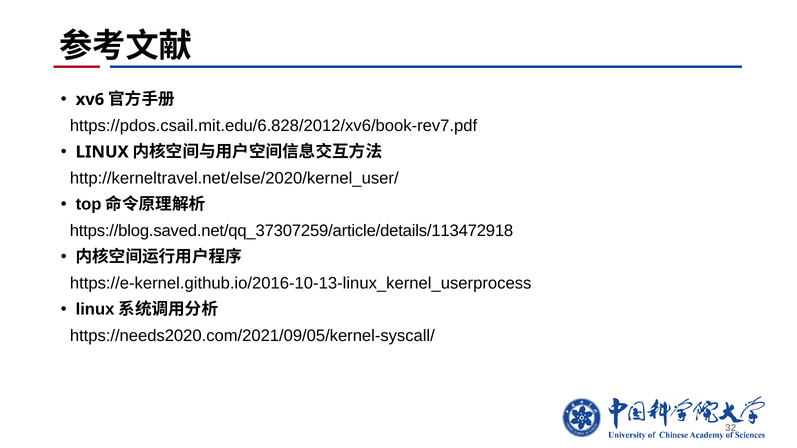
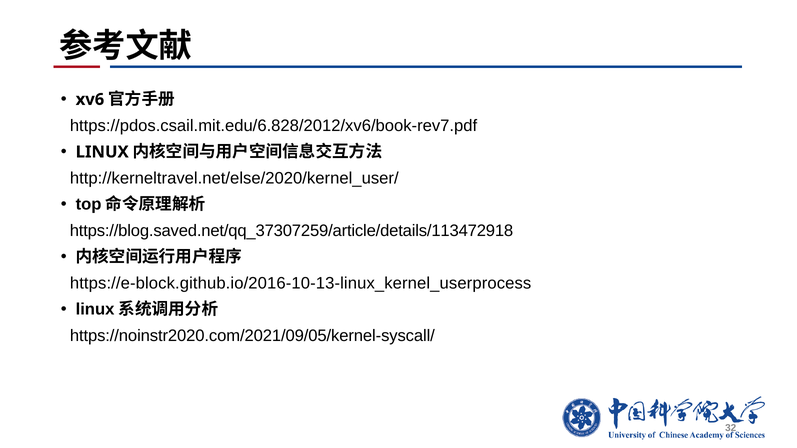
https://e-kernel.github.io/2016-10-13-linux_kernel_userprocess: https://e-kernel.github.io/2016-10-13-linux_kernel_userprocess -> https://e-block.github.io/2016-10-13-linux_kernel_userprocess (301, 283)
https://needs2020.com/2021/09/05/kernel-syscall/: https://needs2020.com/2021/09/05/kernel-syscall/ -> https://noinstr2020.com/2021/09/05/kernel-syscall/ (252, 336)
